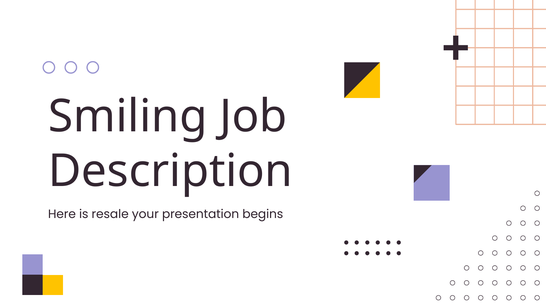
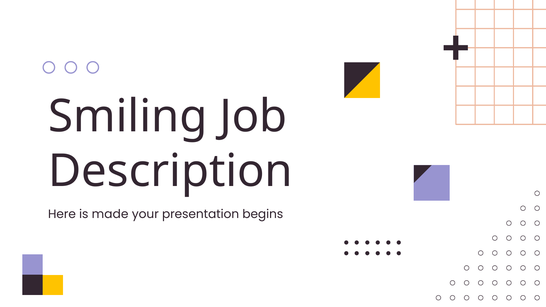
resale: resale -> made (110, 214)
